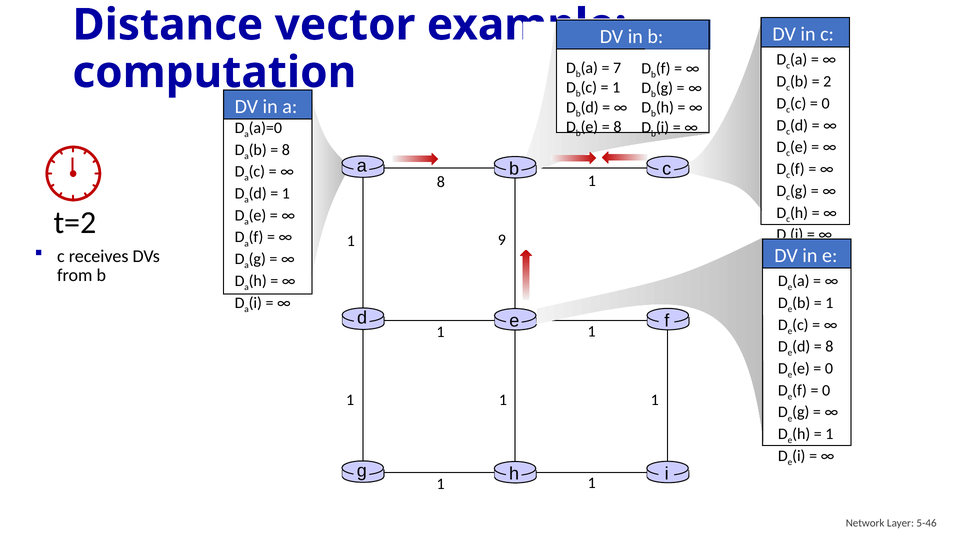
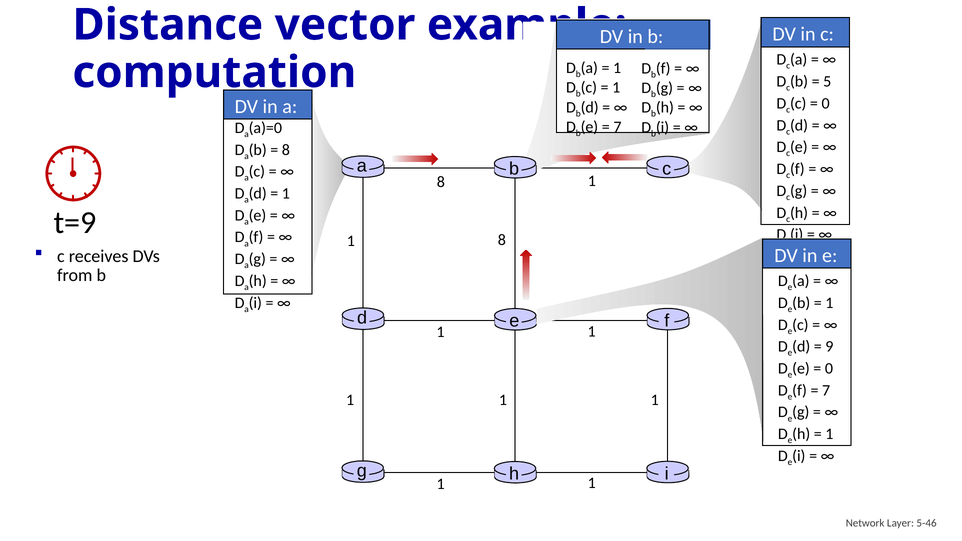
7: 7 -> 1 (617, 68)
2: 2 -> 5 (827, 82)
8: 8 -> 7 (617, 127)
t=2: t=2 -> t=9 (75, 223)
9: 9 -> 8 (502, 240)
8: 8 -> 9 (829, 347)
0: 0 -> 7 (826, 390)
